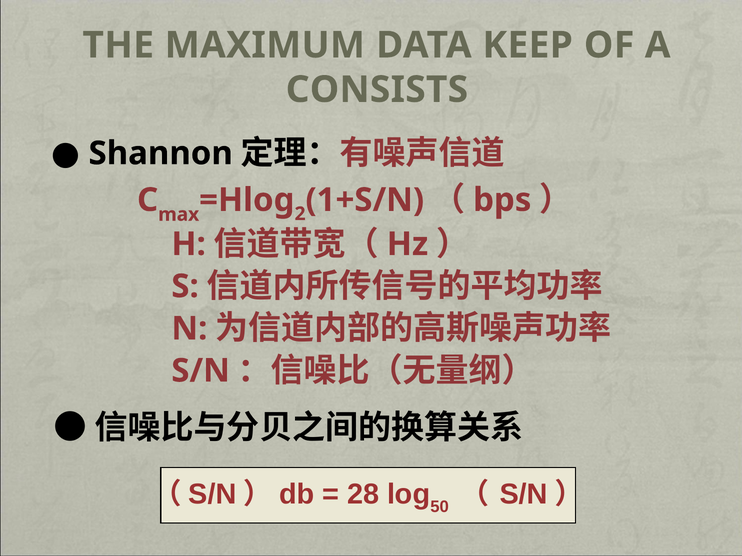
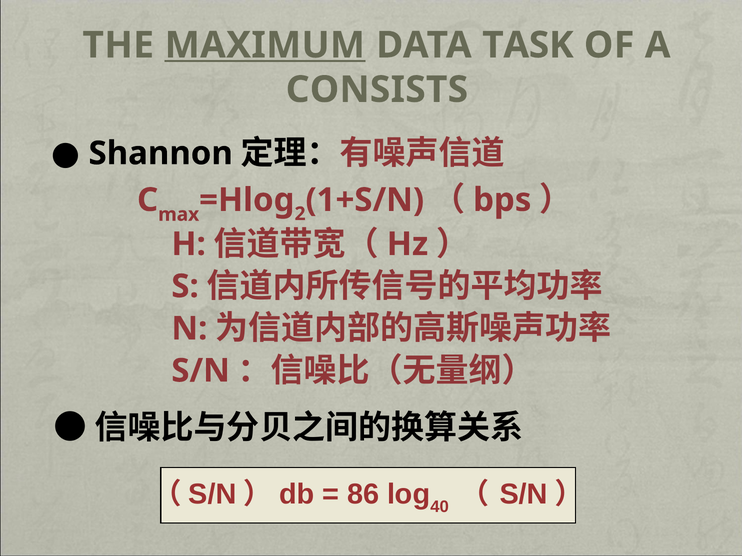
MAXIMUM underline: none -> present (265, 45)
KEEP: KEEP -> TASK (528, 45)
28: 28 -> 86 (363, 495)
50: 50 -> 40 (440, 507)
